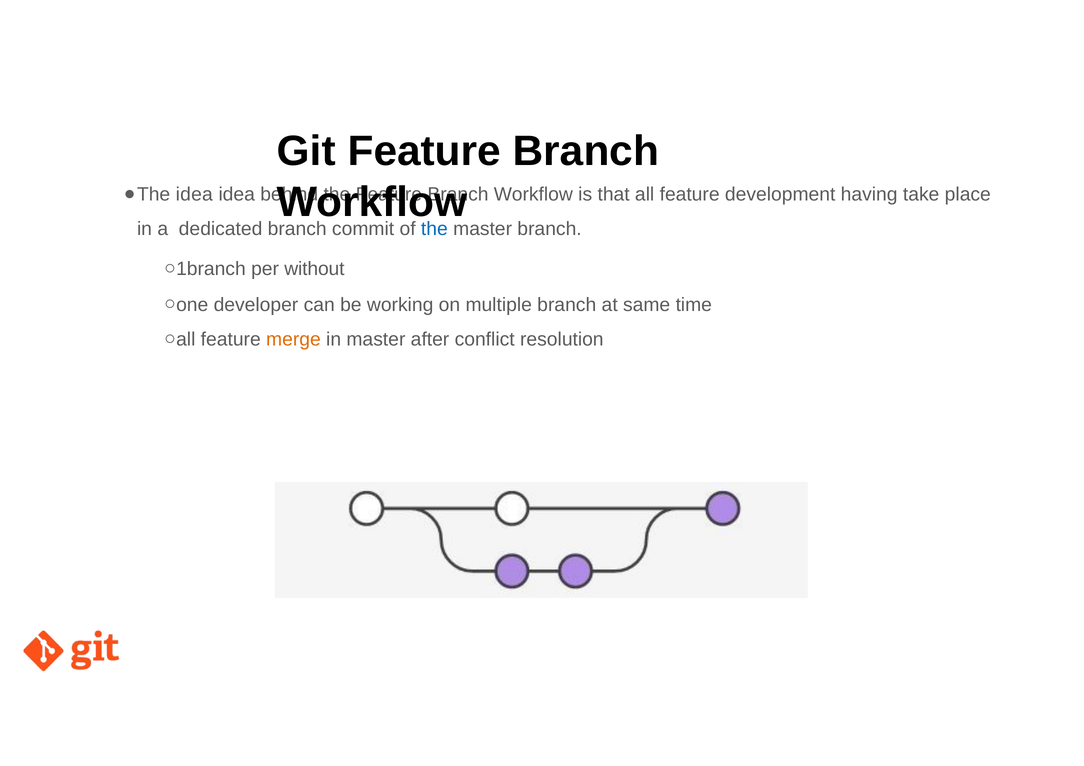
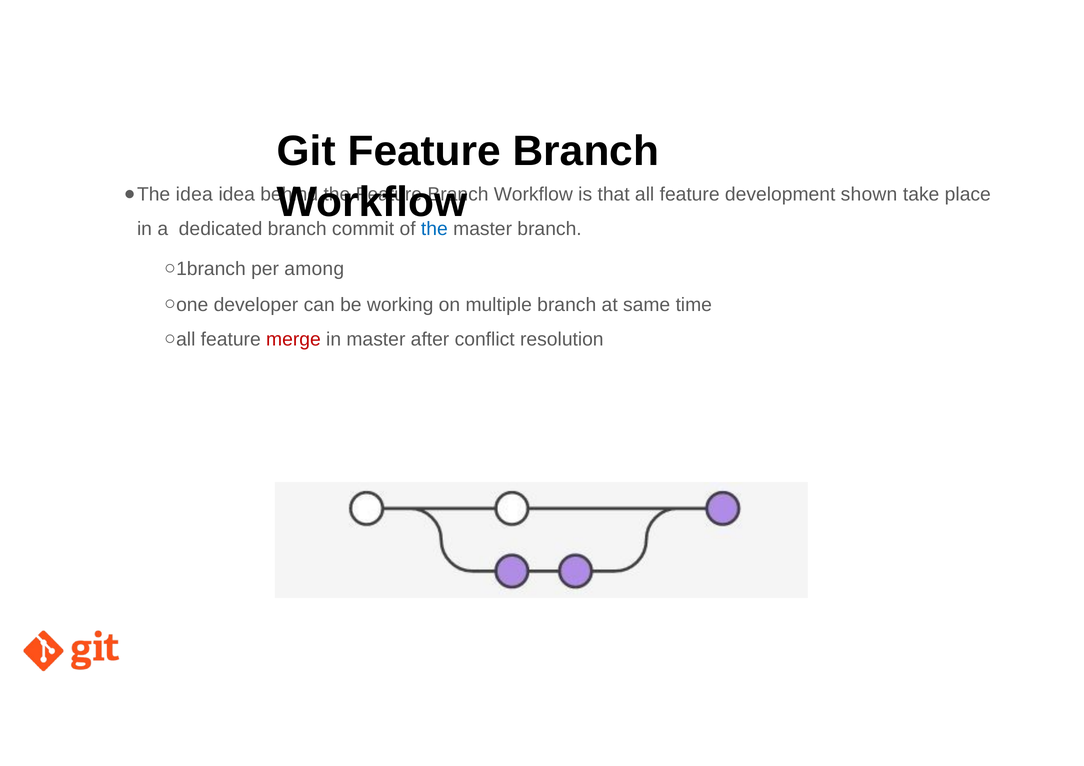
having: having -> shown (869, 195)
without: without -> among (314, 269)
merge colour: orange -> red (293, 340)
